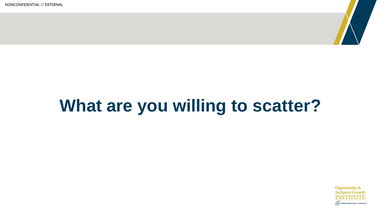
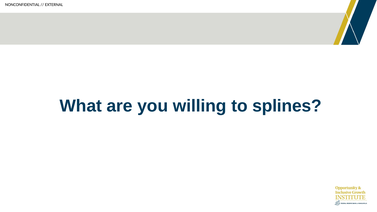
scatter: scatter -> splines (287, 106)
